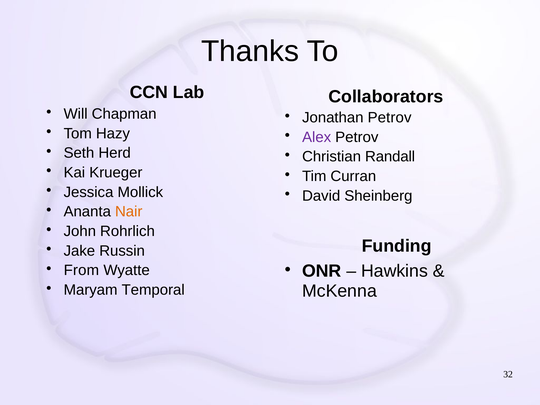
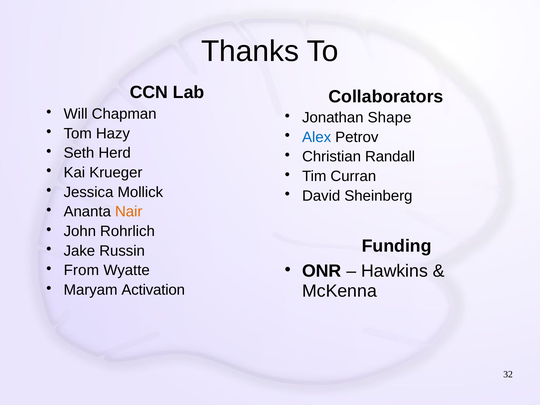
Jonathan Petrov: Petrov -> Shape (390, 118)
Alex colour: purple -> blue (317, 137)
Temporal: Temporal -> Activation (153, 290)
